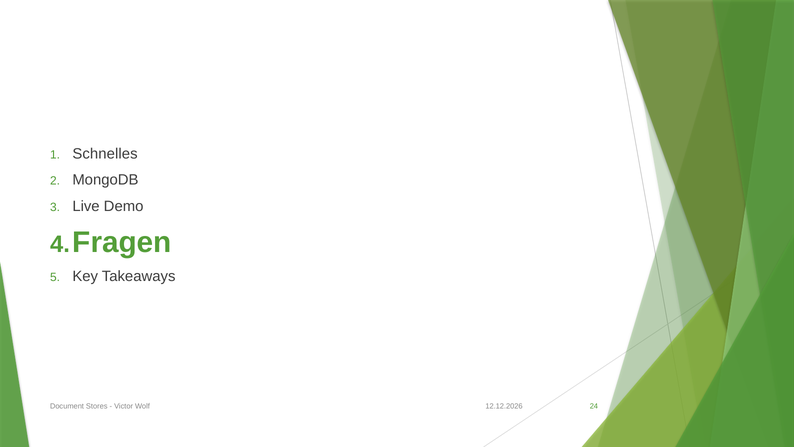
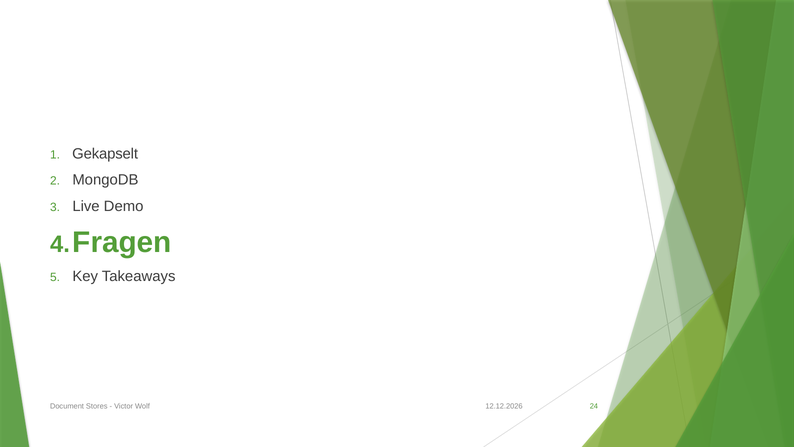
Schnelles: Schnelles -> Gekapselt (105, 154)
